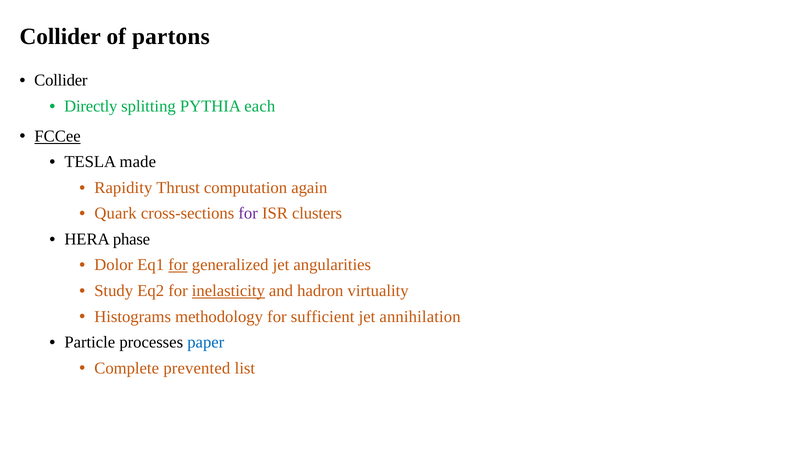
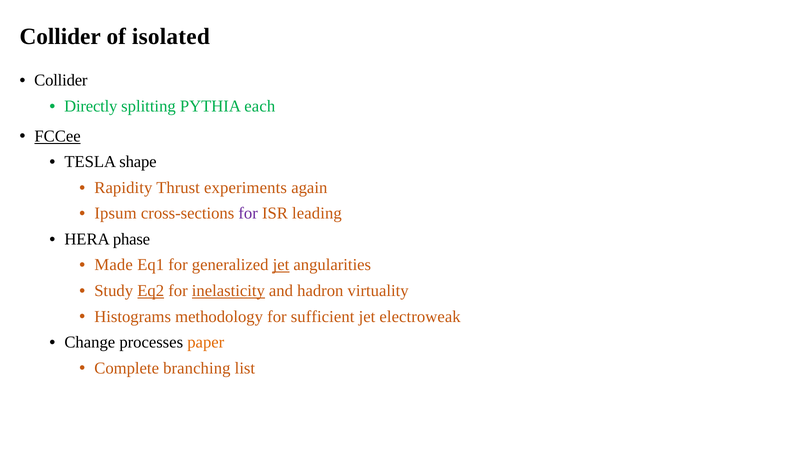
partons: partons -> isolated (171, 37)
made: made -> shape (138, 162)
computation: computation -> experiments (245, 188)
Quark: Quark -> Ipsum (115, 213)
clusters: clusters -> leading (317, 213)
Dolor: Dolor -> Made (114, 265)
for underline: present -> none (178, 265)
jet underline: none -> present (281, 265)
Eq2 underline: none -> present (151, 291)
annihilation: annihilation -> electroweak (420, 316)
Particle: Particle -> Change (90, 342)
paper colour: blue -> orange (206, 342)
prevented: prevented -> branching (197, 368)
